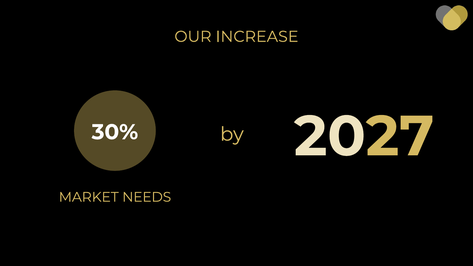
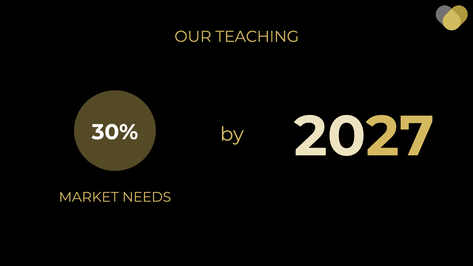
INCREASE: INCREASE -> TEACHING (257, 37)
